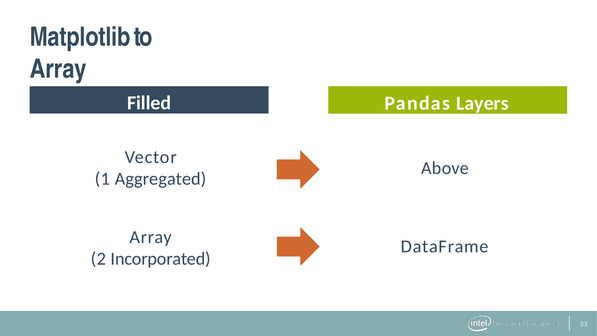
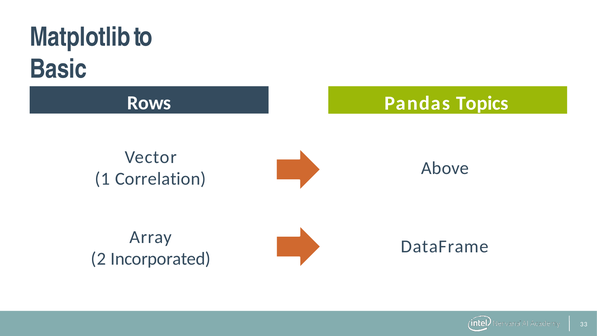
Array: Array -> Basic (58, 69)
Filled: Filled -> Rows (149, 103)
Layers: Layers -> Topics (482, 103)
Aggregated: Aggregated -> Correlation (161, 179)
